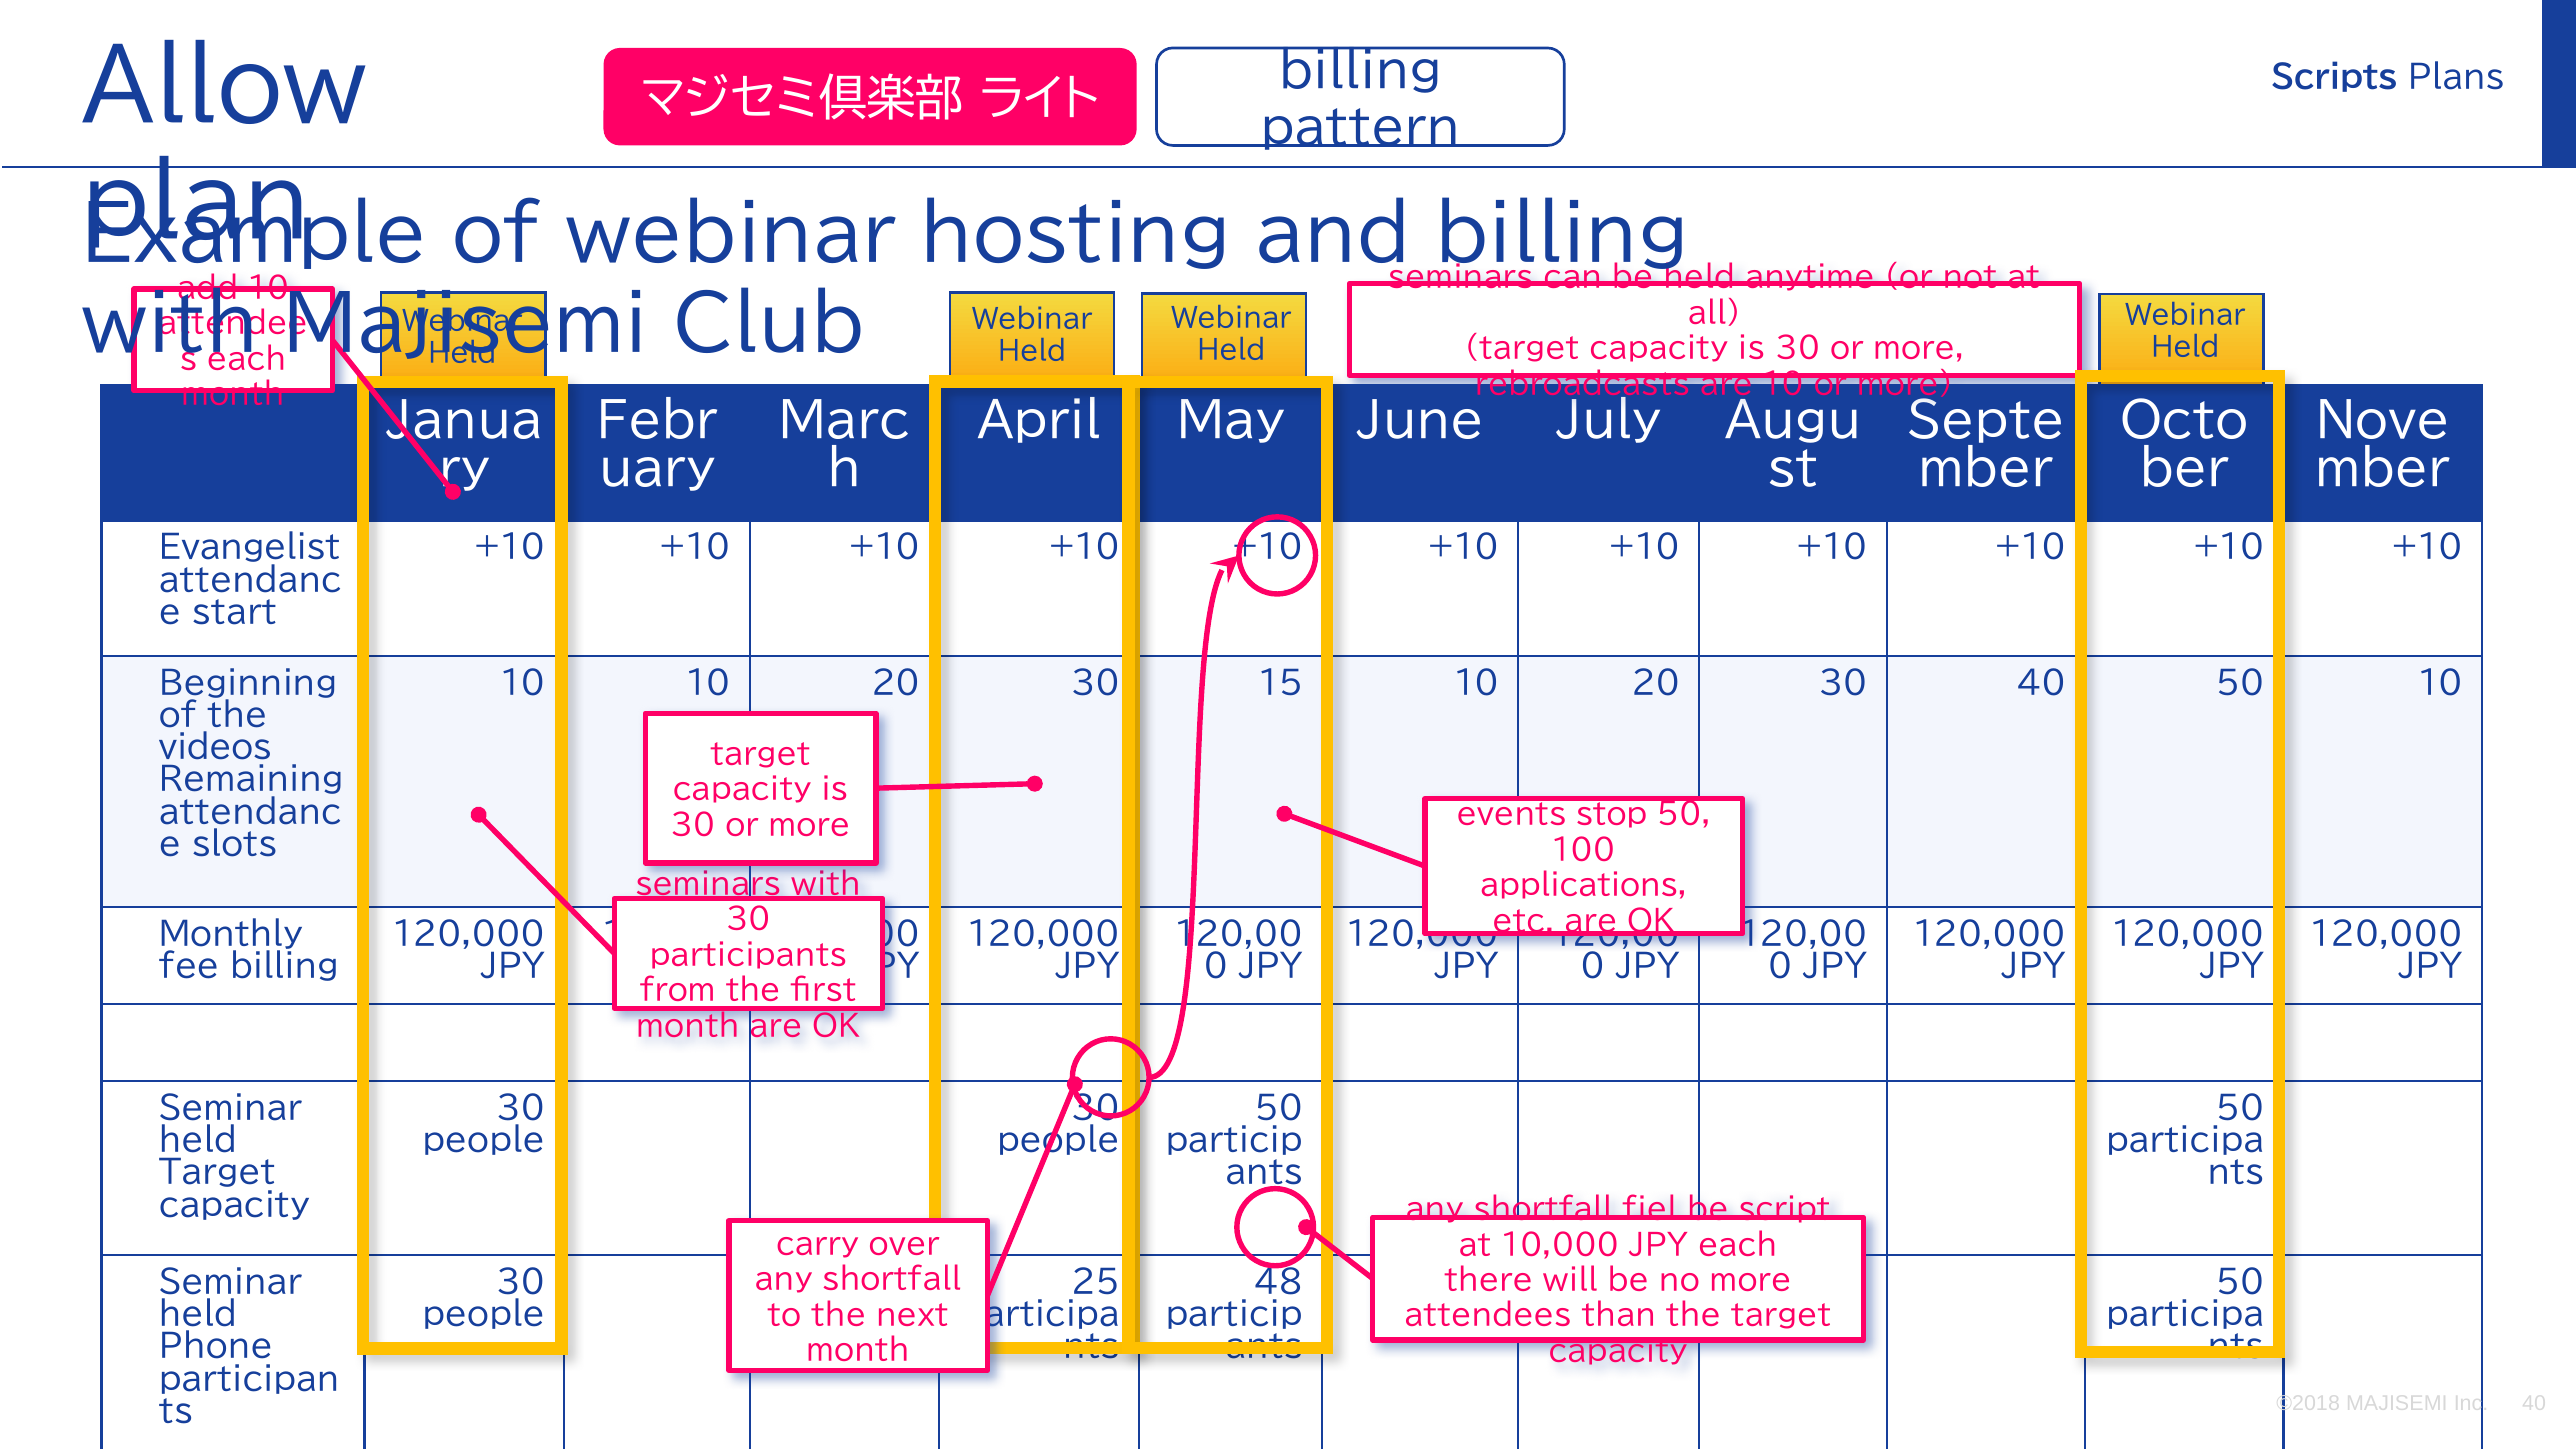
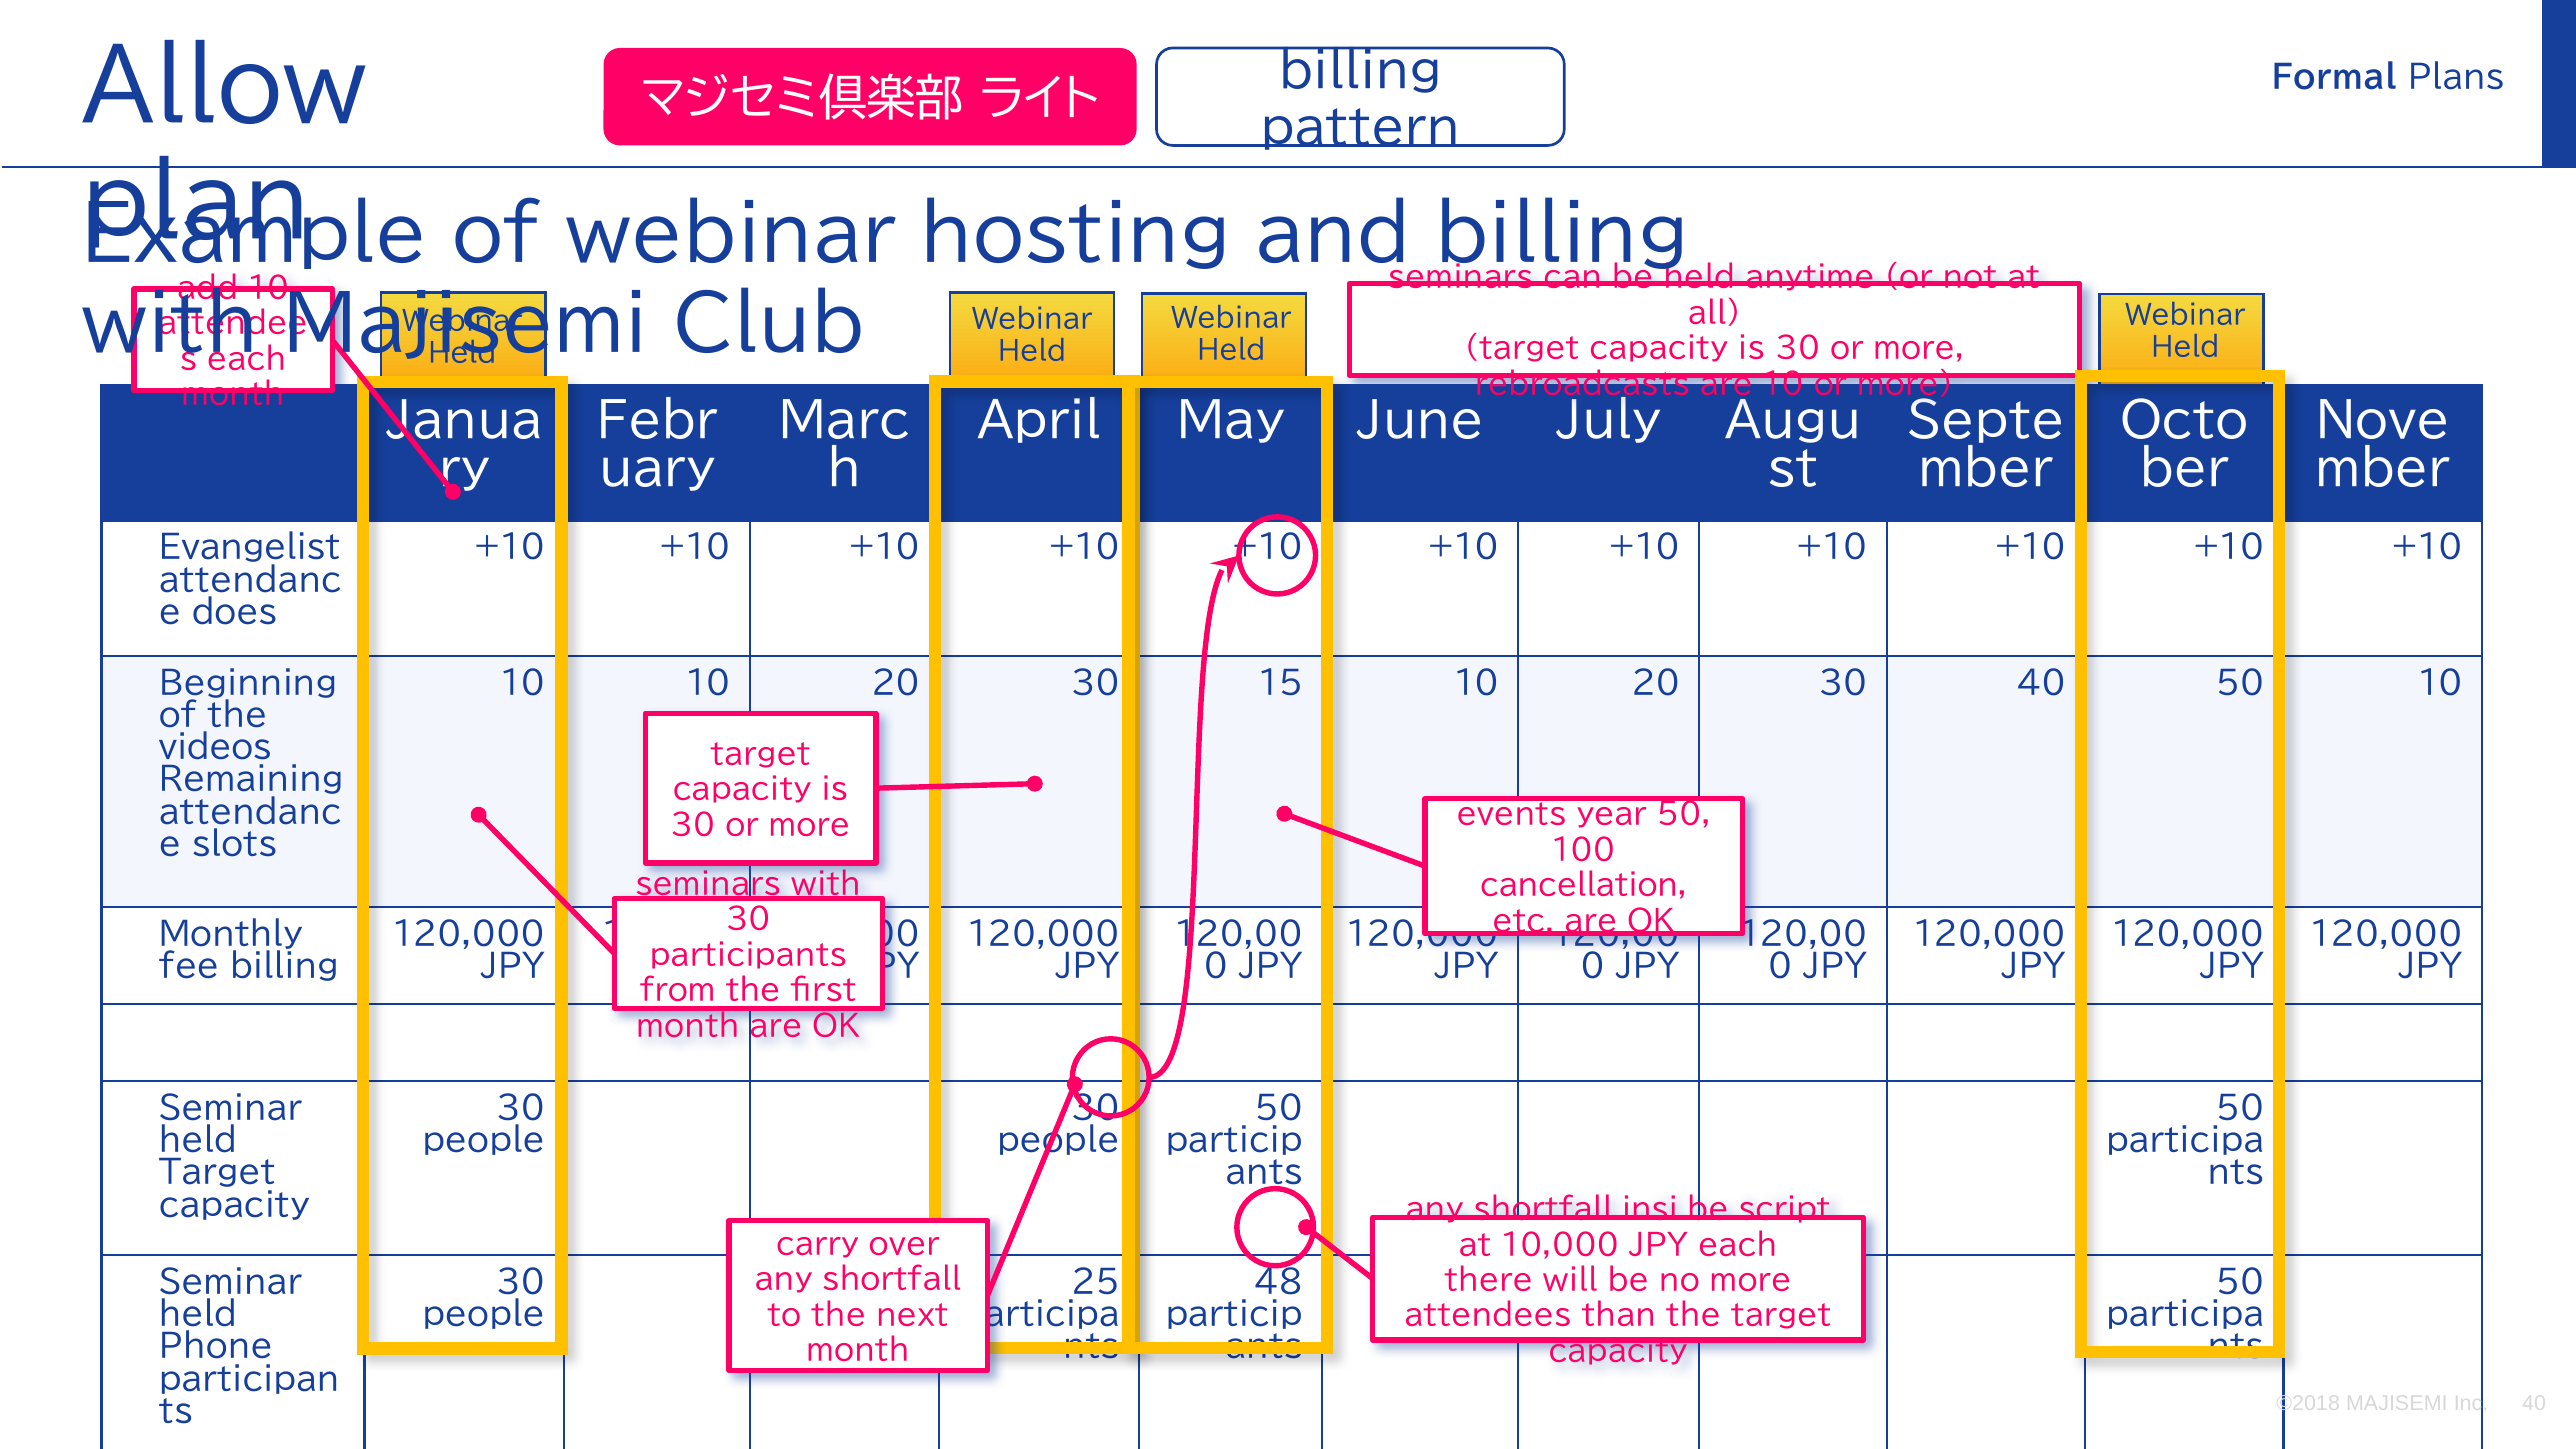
Scripts: Scripts -> Formal (2334, 78)
start: start -> does (235, 613)
stop: stop -> year (1611, 815)
applications: applications -> cancellation (1584, 886)
fiel: fiel -> insi (1650, 1210)
